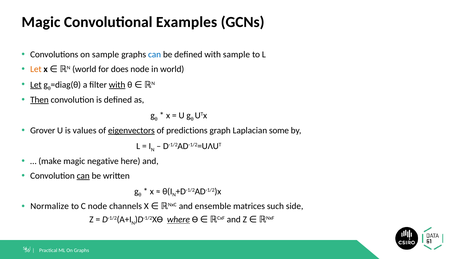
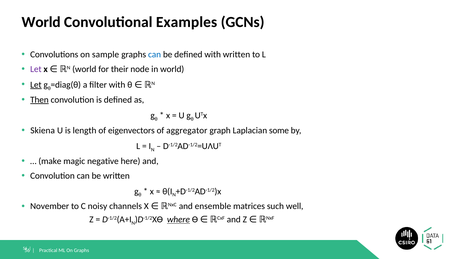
Magic: Magic -> World (41, 22)
with sample: sample -> written (236, 54)
Let colour: orange -> purple (36, 69)
does: does -> their (120, 69)
with underline: present -> none (117, 85)
Grover: Grover -> Skiena (43, 130)
values: values -> length (85, 130)
eigenvectors underline: present -> none (131, 130)
predictions: predictions -> aggregator (187, 130)
can underline: present -> none (83, 175)
Normalize: Normalize -> November (50, 206)
C node: node -> noisy (97, 206)
side: side -> well (295, 206)
